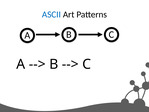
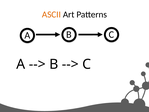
ASCII colour: blue -> orange (51, 14)
